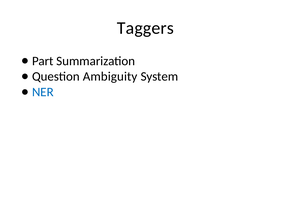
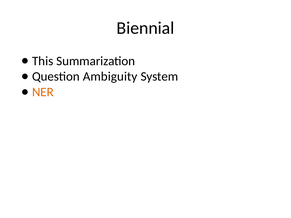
Taggers: Taggers -> Biennial (145, 28)
Part: Part -> This (43, 61)
NER colour: blue -> orange (43, 92)
